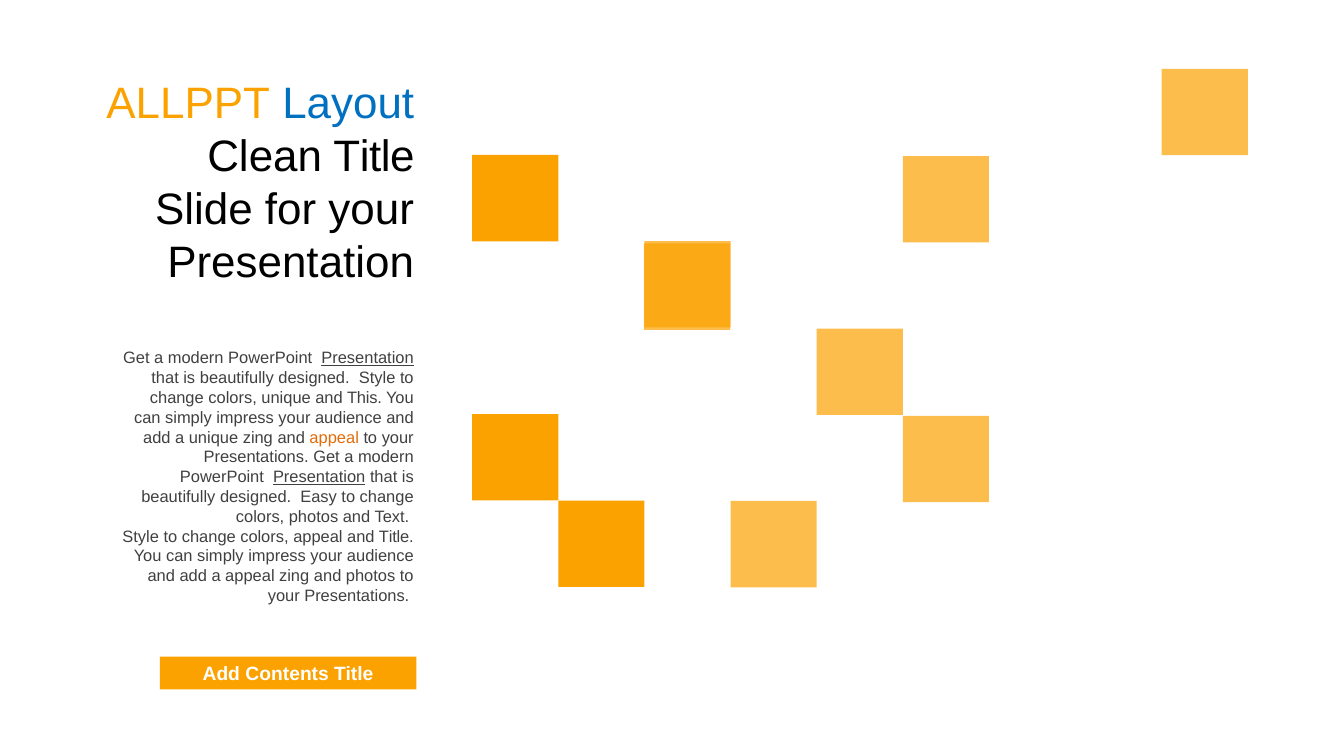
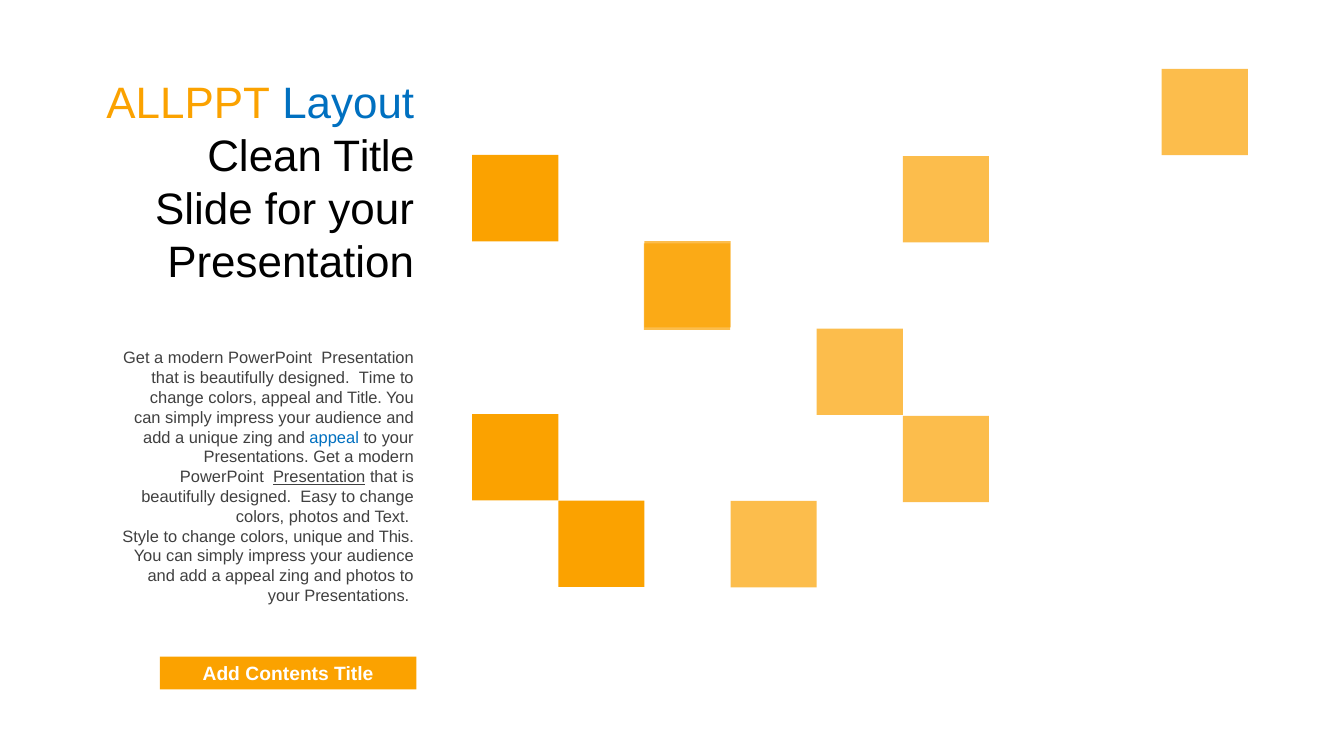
Presentation underline: present -> none (368, 358)
designed Style: Style -> Time (377, 378)
colors unique: unique -> appeal (286, 398)
and This: This -> Title (364, 398)
appeal colour: orange -> blue (334, 437)
colors appeal: appeal -> unique (318, 536)
and Title: Title -> This (396, 536)
